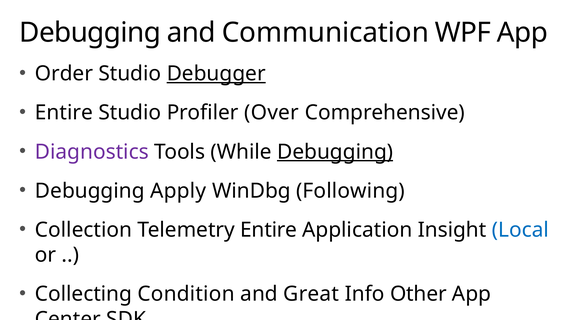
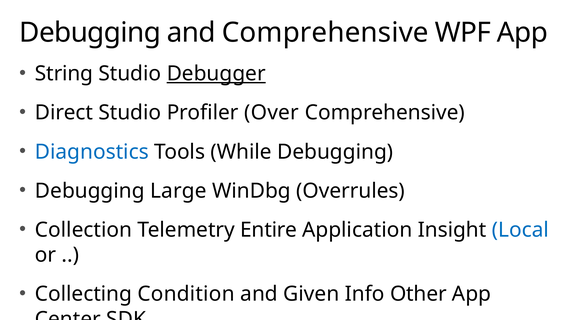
and Communication: Communication -> Comprehensive (325, 33)
Order: Order -> String (64, 74)
Entire: Entire -> Direct (64, 113)
Diagnostics colour: purple -> blue (92, 152)
Debugging underline: present -> none (335, 152)
Apply: Apply -> Large (178, 191)
Following: Following -> Overrules (351, 191)
Great: Great -> Given (311, 294)
